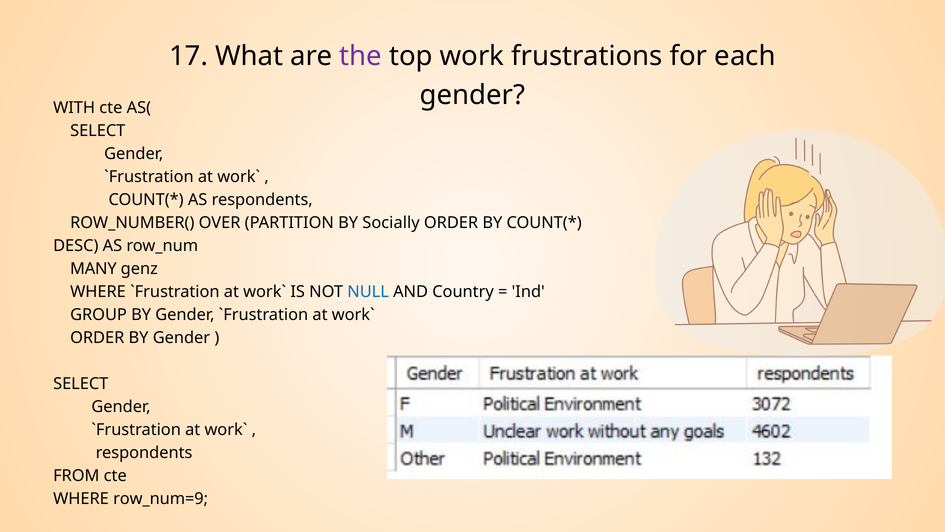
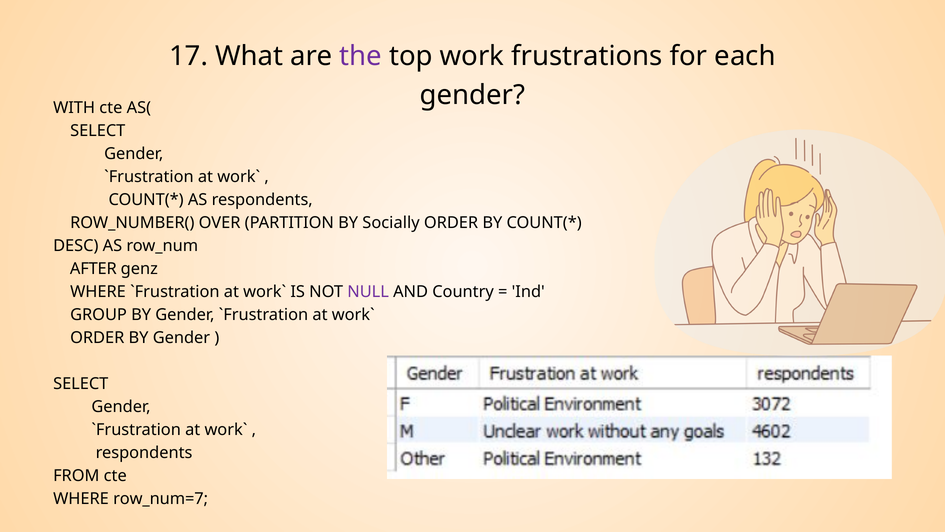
MANY: MANY -> AFTER (93, 269)
NULL colour: blue -> purple (368, 292)
row_num=9: row_num=9 -> row_num=7 (161, 498)
